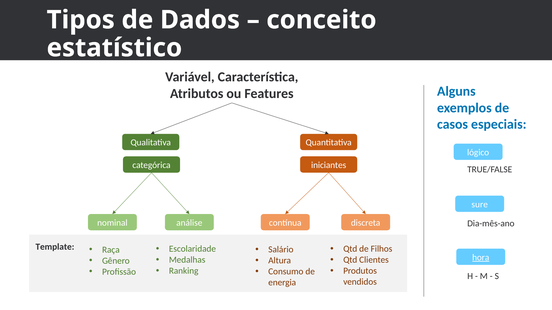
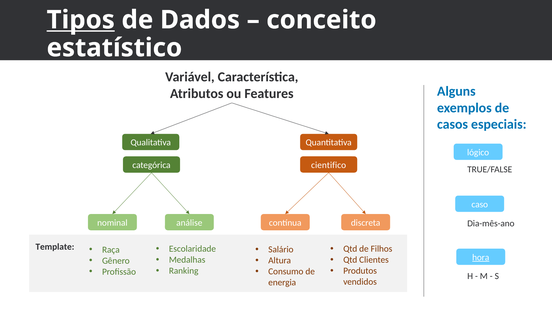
Tipos underline: none -> present (81, 20)
iniciantes: iniciantes -> cientifico (329, 165)
sure: sure -> caso (480, 205)
